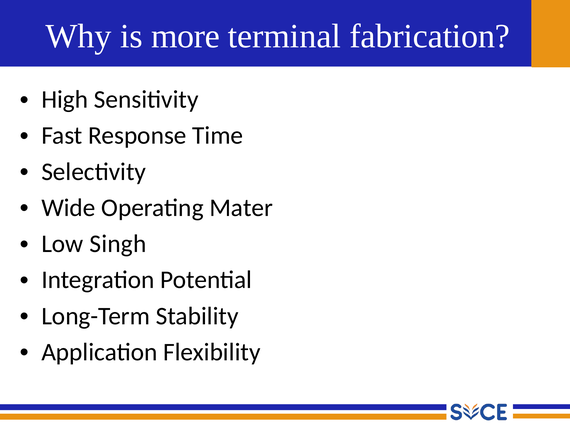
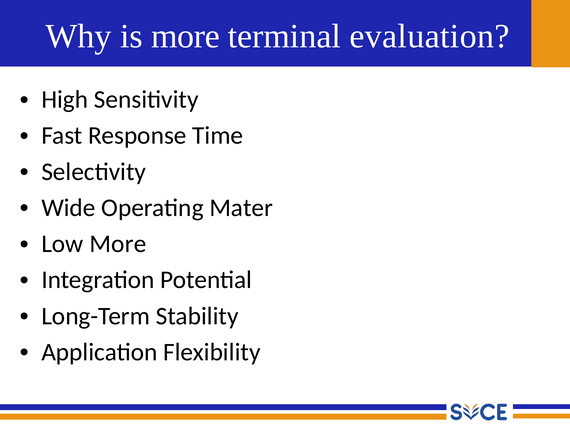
fabrication: fabrication -> evaluation (429, 36)
Low Singh: Singh -> More (118, 244)
